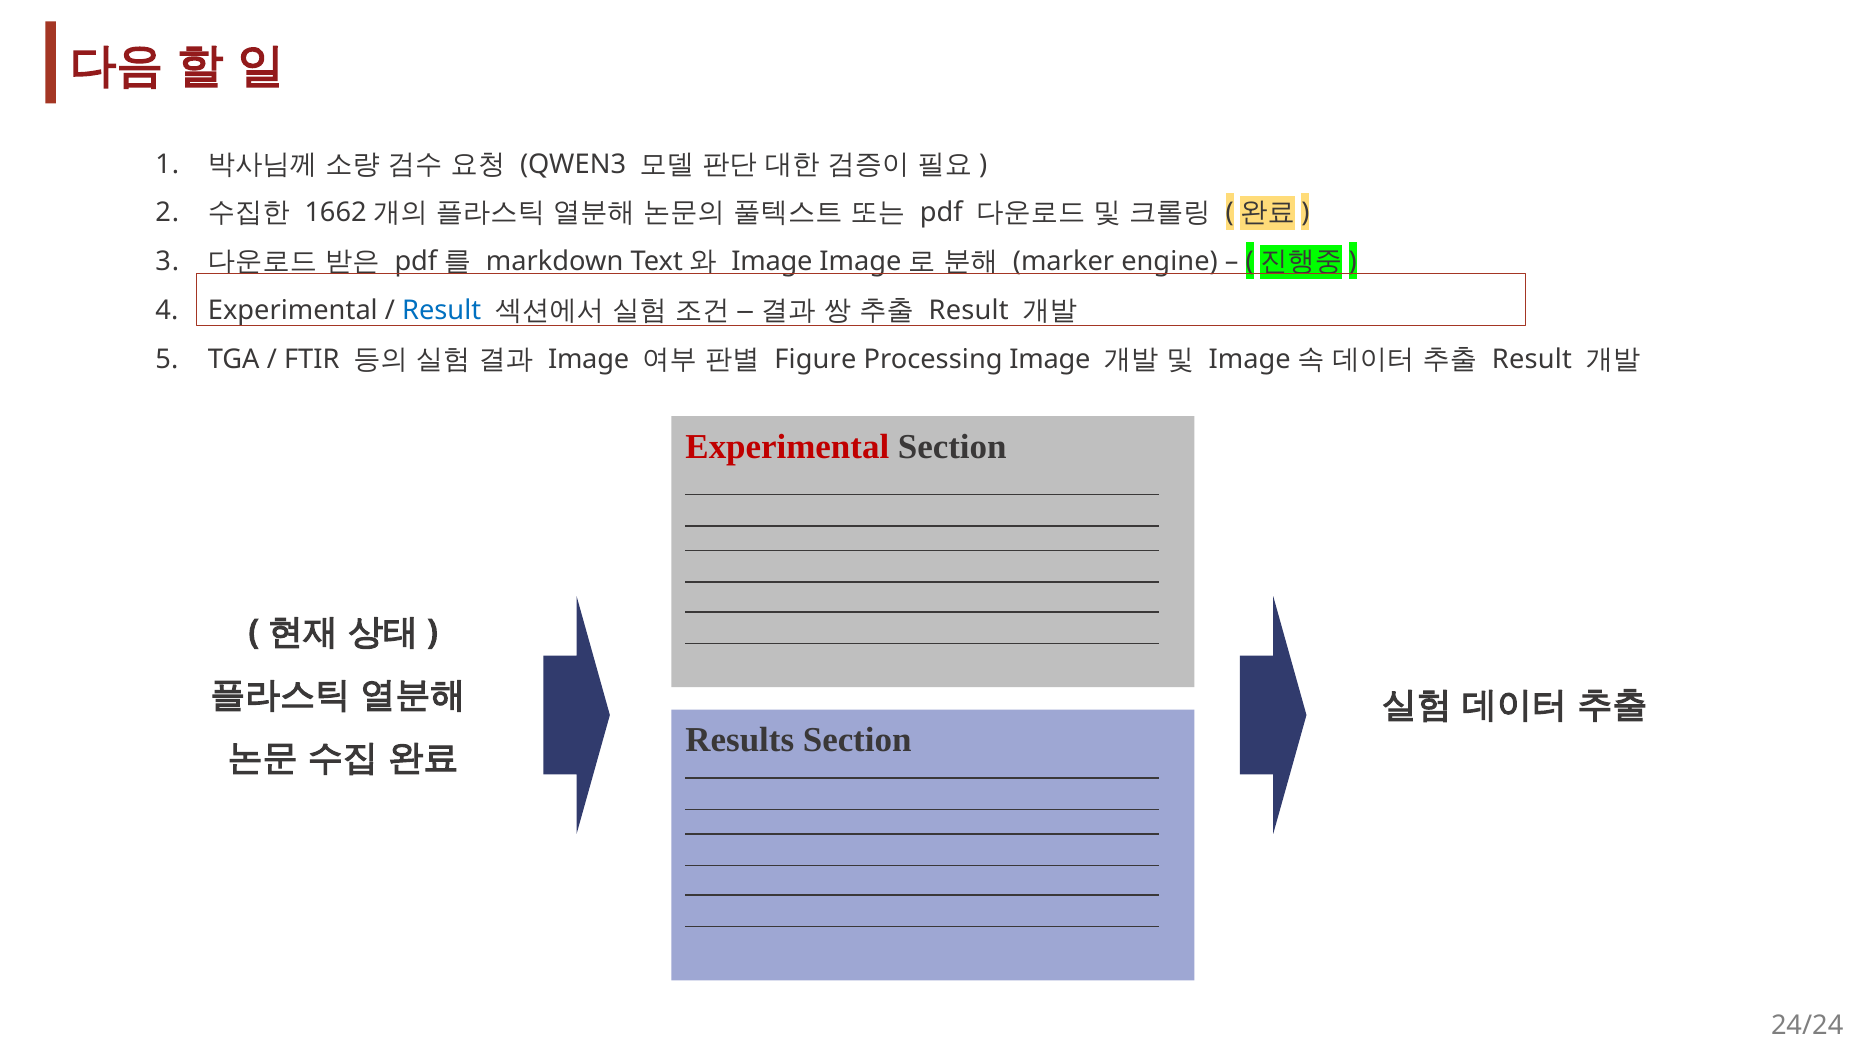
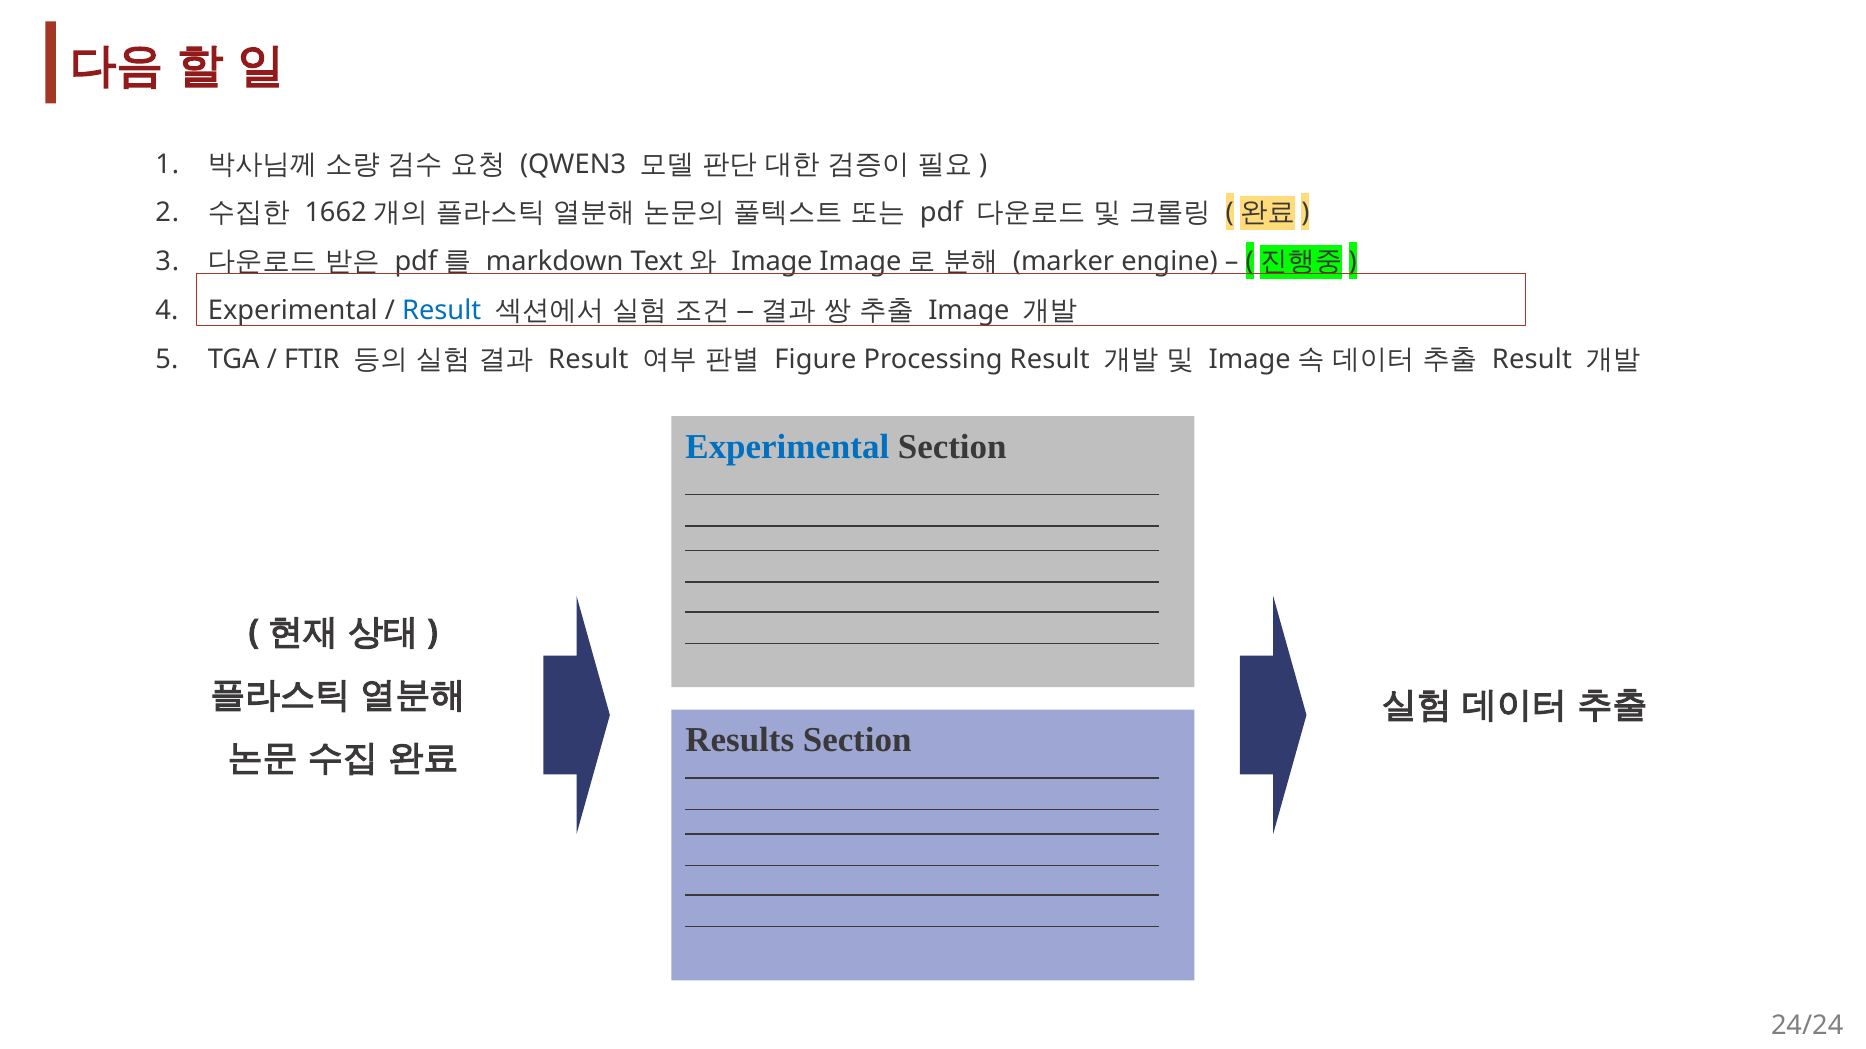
Result: Result -> Image (969, 311)
Image: Image -> Result (588, 360)
Processing Image: Image -> Result (1050, 360)
Experimental colour: red -> blue (787, 447)
